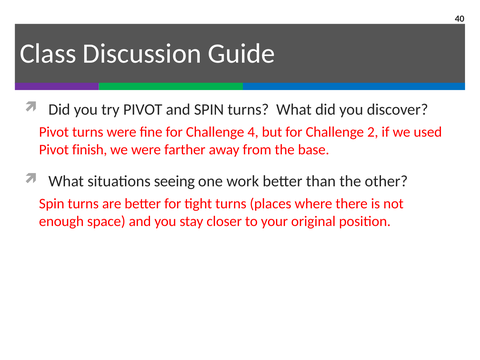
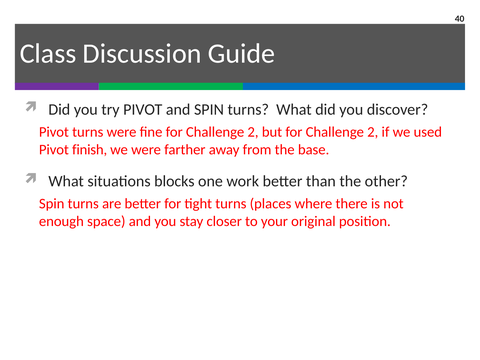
fine for Challenge 4: 4 -> 2 (253, 132)
seeing: seeing -> blocks (174, 181)
